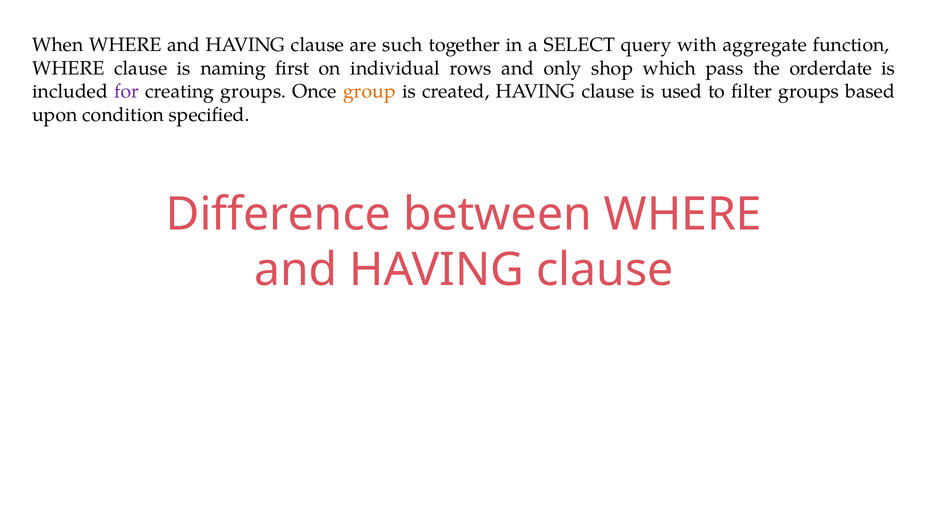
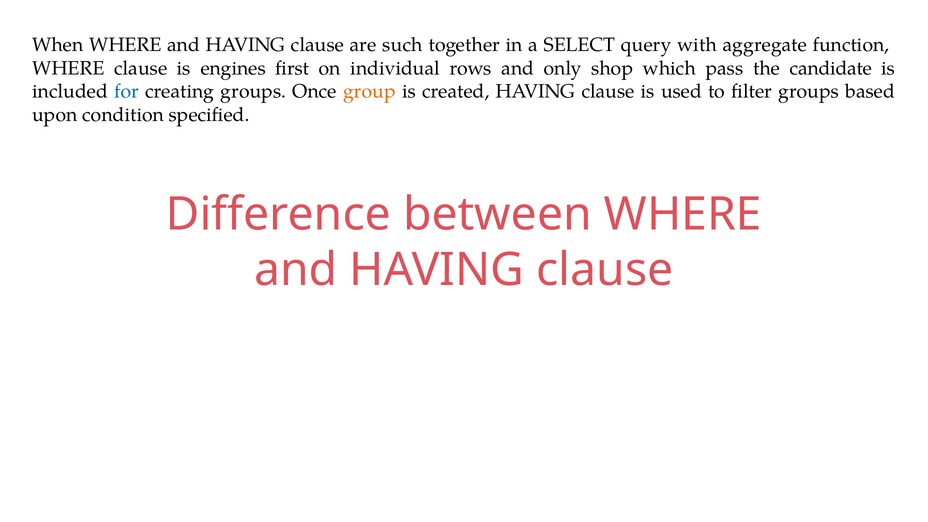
naming: naming -> engines (233, 68)
orderdate: orderdate -> candidate (831, 68)
for colour: purple -> blue (127, 91)
